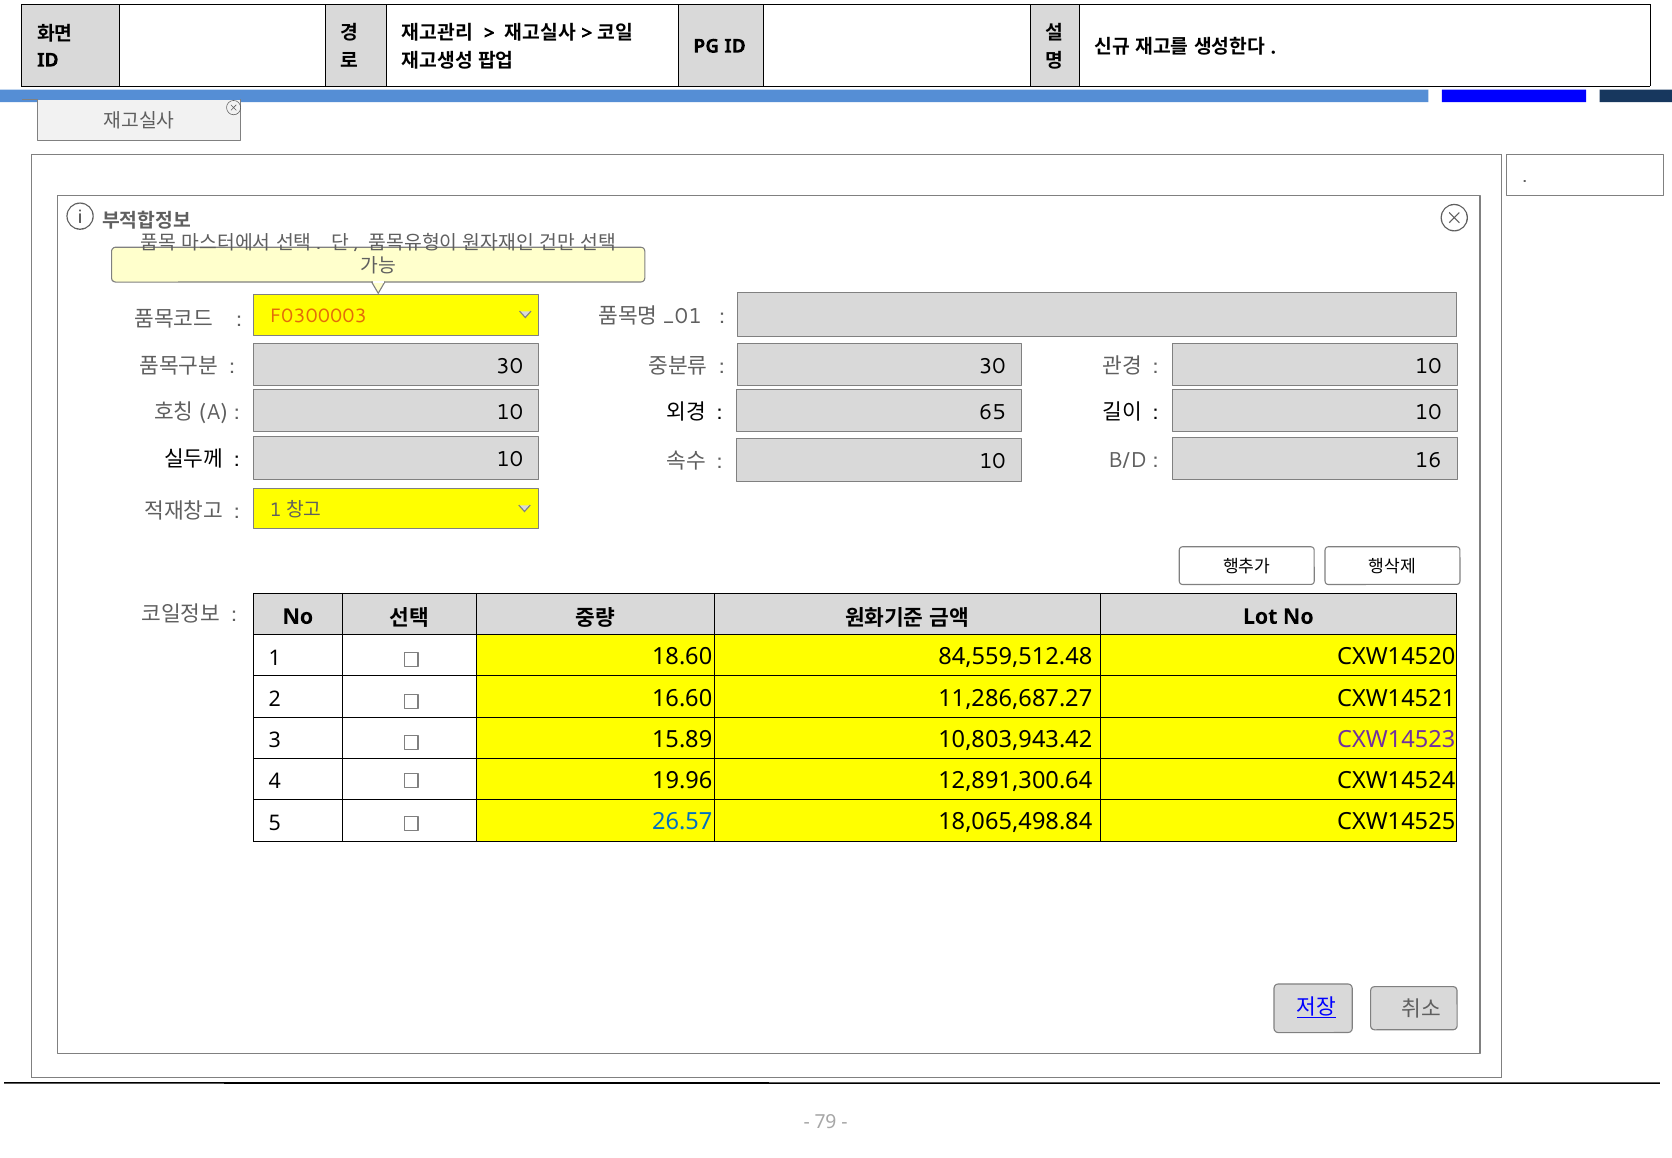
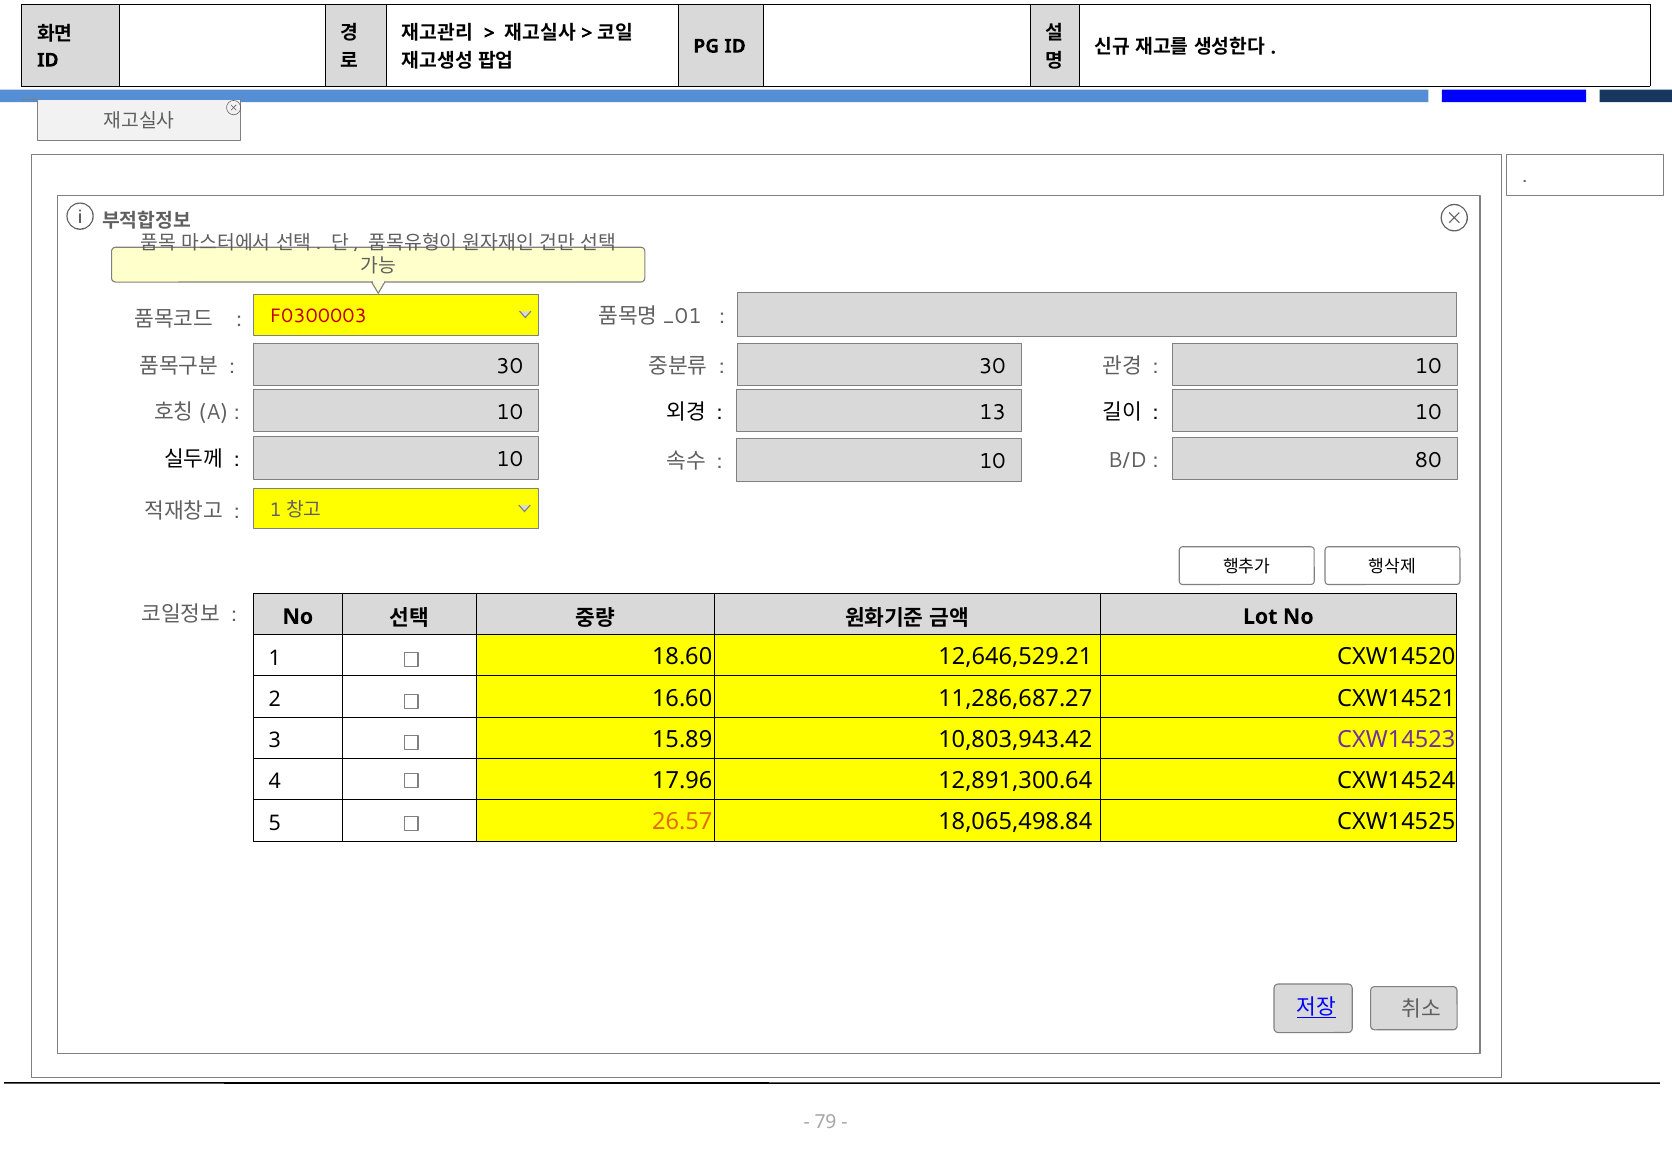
F0300003 colour: orange -> red (318, 316)
65: 65 -> 13 (992, 412)
16: 16 -> 80 (1428, 460)
84,559,512.48: 84,559,512.48 -> 12,646,529.21 (1015, 657)
19.96: 19.96 -> 17.96 (682, 781)
26.57 colour: blue -> orange (682, 822)
